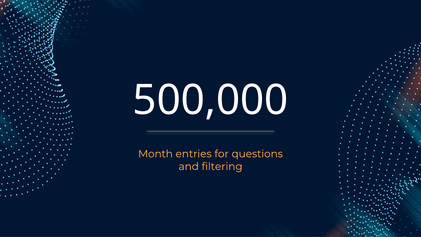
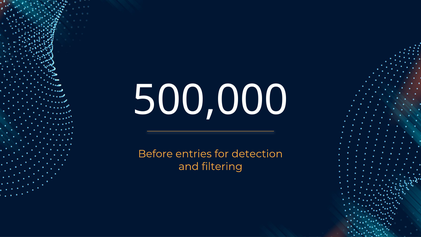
Month: Month -> Before (155, 154)
questions: questions -> detection (257, 154)
